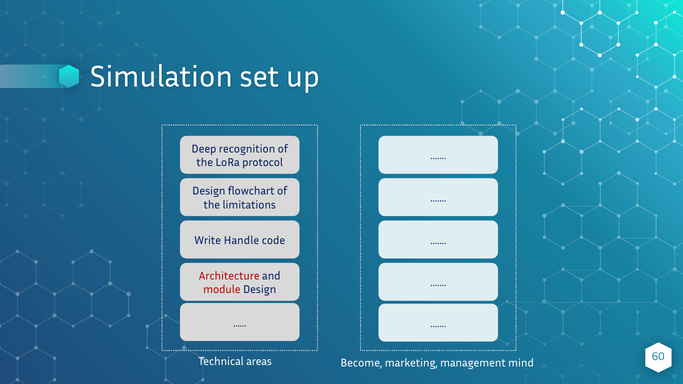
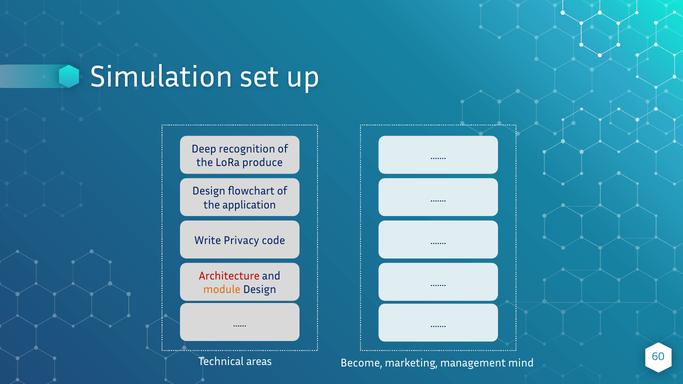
protocol: protocol -> produce (262, 163)
limitations: limitations -> application (249, 205)
Handle: Handle -> Privacy (241, 240)
module colour: red -> orange (222, 290)
